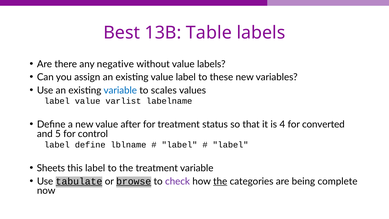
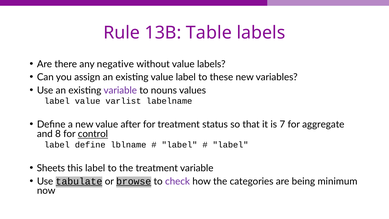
Best: Best -> Rule (122, 33)
variable colour: blue -> purple (120, 90)
scales: scales -> nouns (164, 90)
4: 4 -> 7 (282, 124)
converted: converted -> aggregate (323, 124)
5: 5 -> 8 (58, 134)
control underline: none -> present (93, 134)
the underline: present -> none (220, 181)
complete: complete -> minimum (337, 181)
